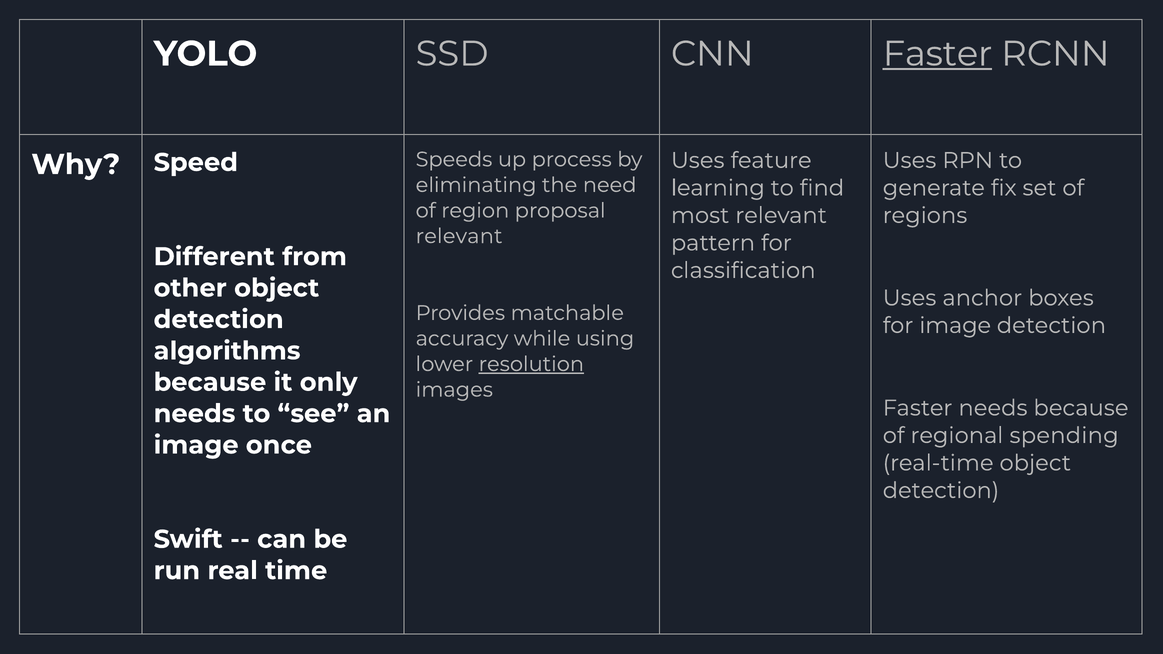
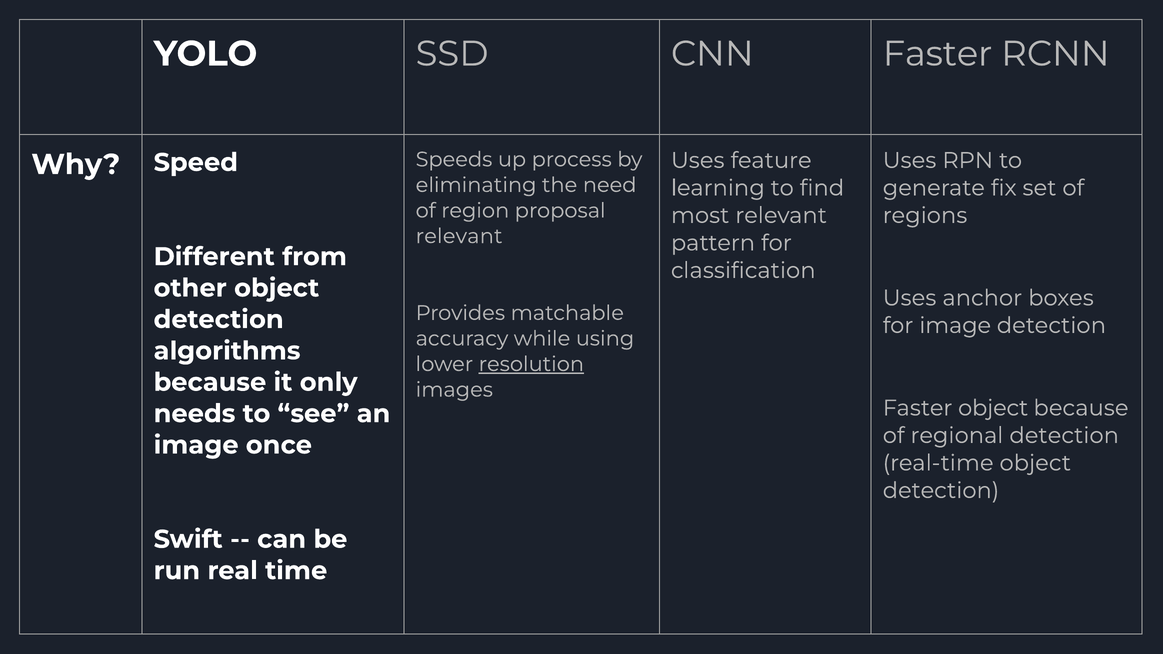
Faster underline: present -> none (937, 54)
Faster needs: needs -> object (993, 408)
regional spending: spending -> detection (1064, 436)
